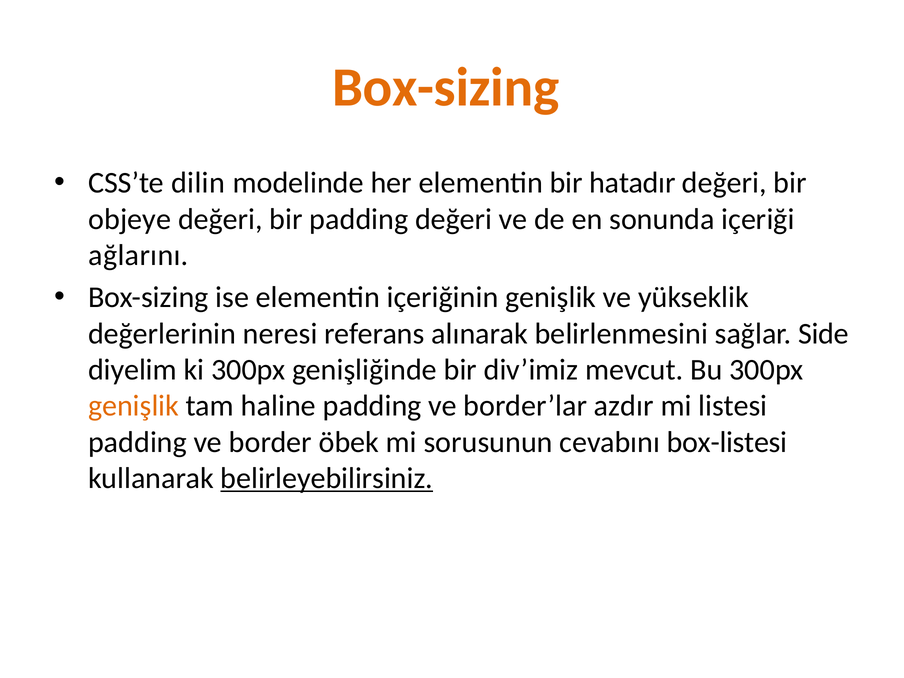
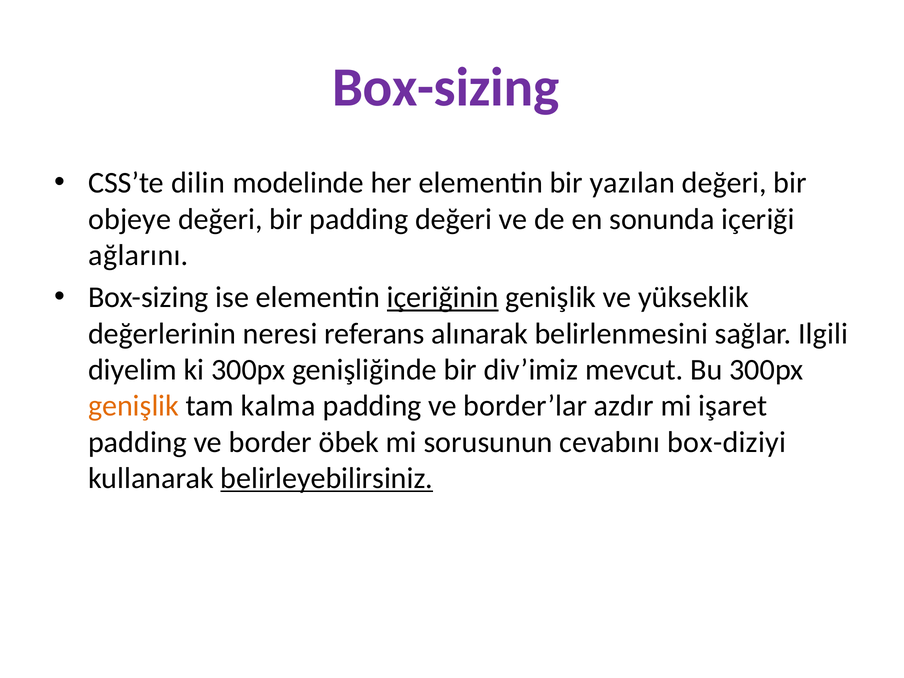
Box-sizing colour: orange -> purple (446, 88)
hatadır: hatadır -> yazılan (632, 183)
içeriğinin underline: none -> present (443, 297)
Side: Side -> Ilgili (823, 334)
haline: haline -> kalma (278, 406)
listesi: listesi -> işaret (733, 406)
box-listesi: box-listesi -> box-diziyi (727, 442)
